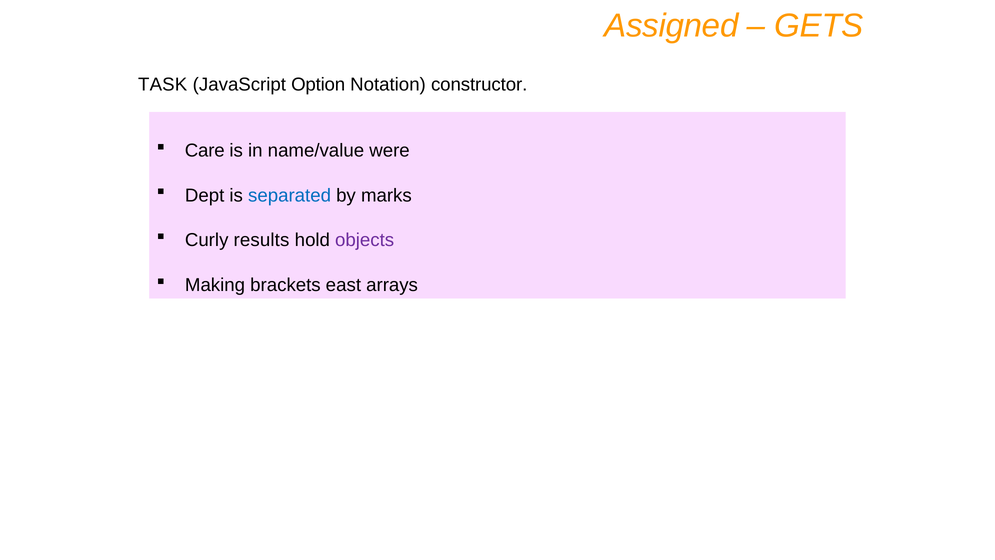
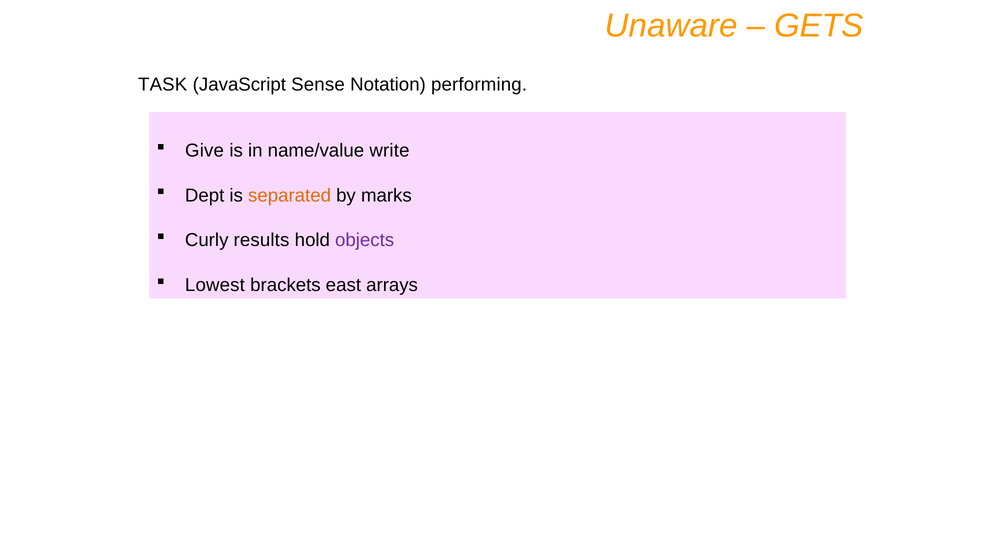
Assigned: Assigned -> Unaware (671, 26)
Option: Option -> Sense (318, 85)
constructor: constructor -> performing (479, 85)
Care: Care -> Give (205, 150)
were: were -> write (389, 150)
separated colour: blue -> orange (290, 195)
Making: Making -> Lowest (215, 285)
